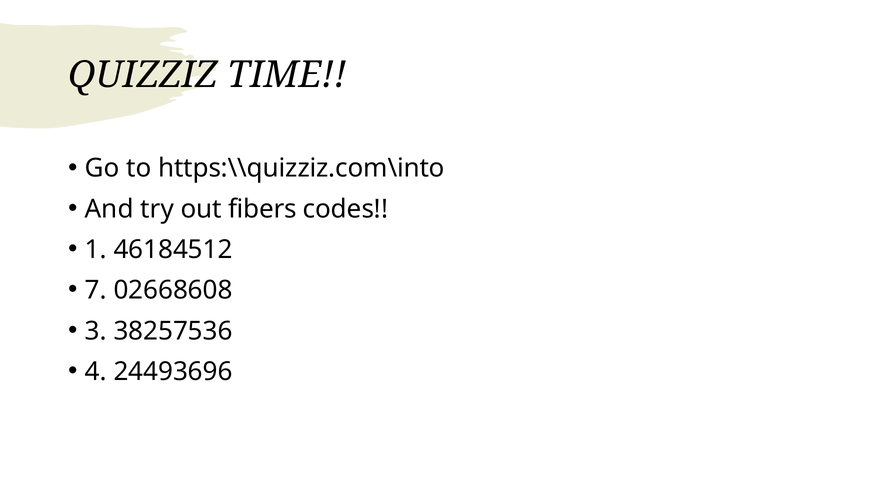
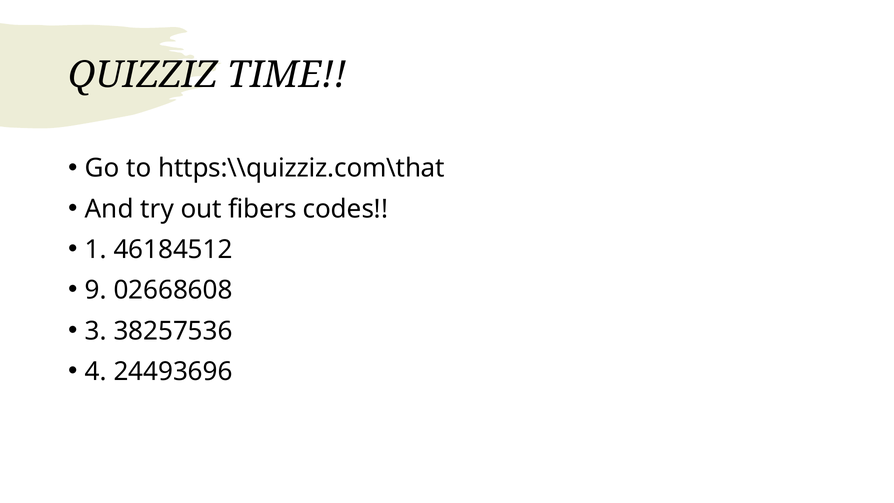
https:\\quizziz.com\into: https:\\quizziz.com\into -> https:\\quizziz.com\that (302, 168)
7: 7 -> 9 (96, 290)
